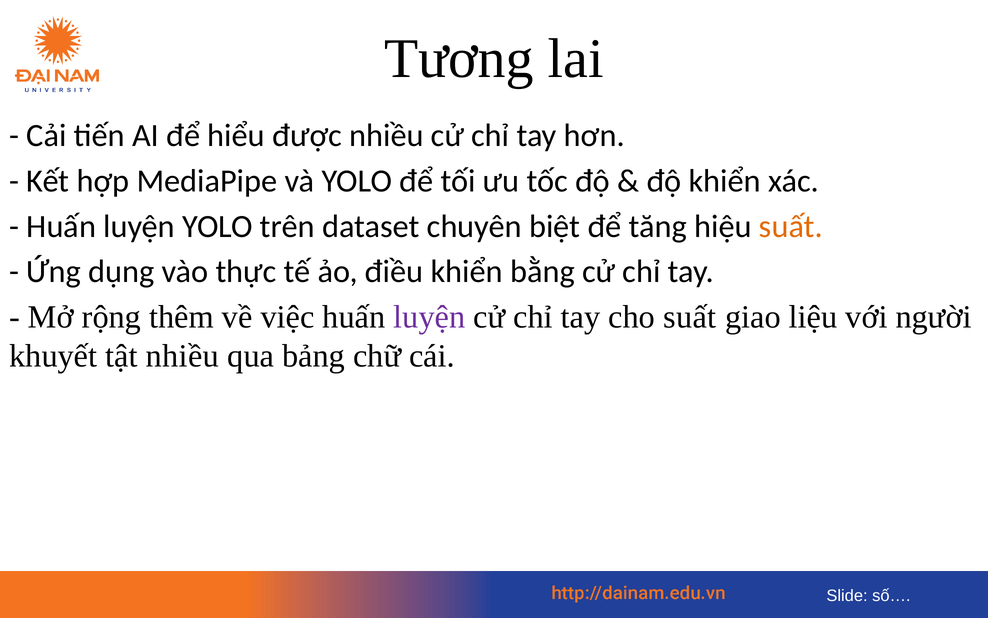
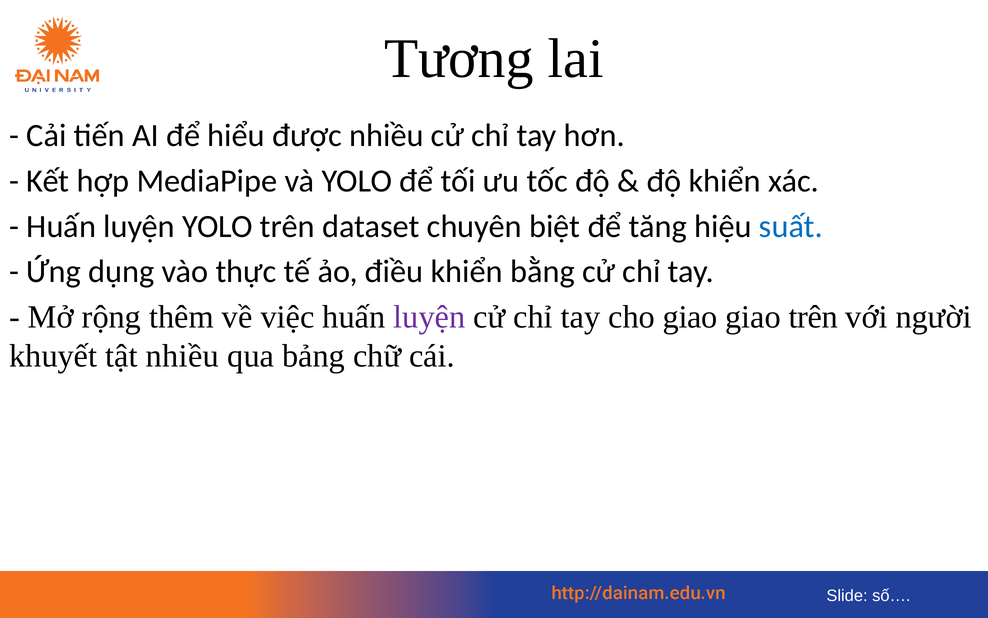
suất colour: orange -> blue (791, 226)
cho suất: suất -> giao (690, 317)
giao liệu: liệu -> trên (813, 317)
